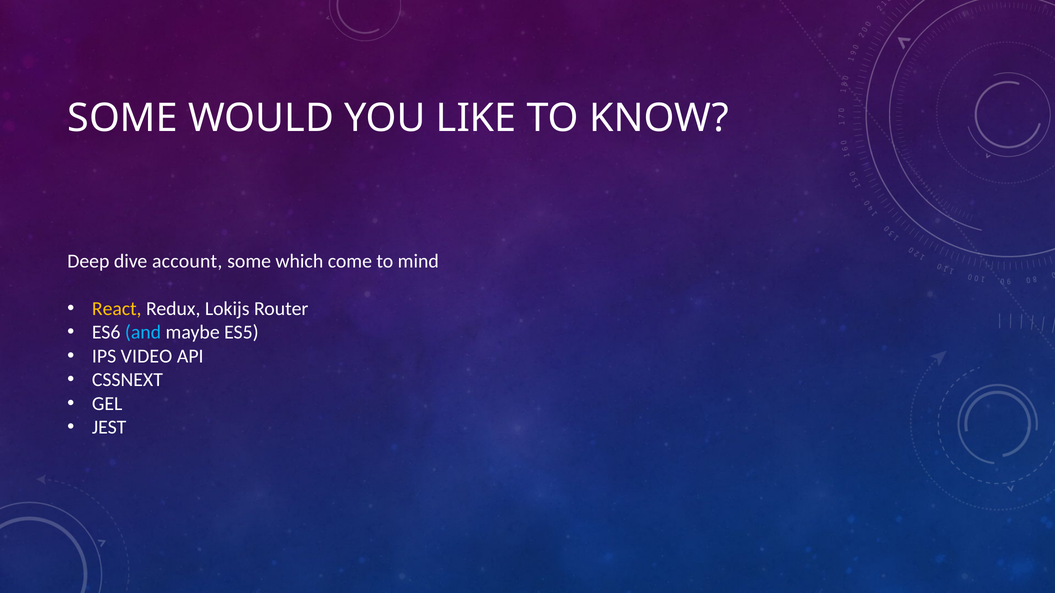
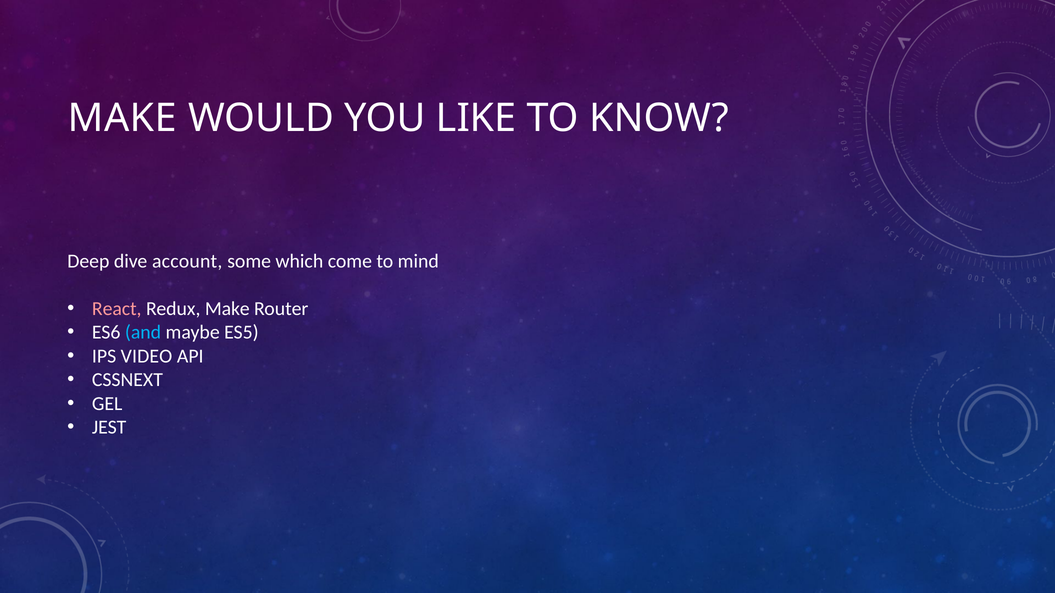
SOME: SOME -> MAKE (122, 118)
React colour: yellow -> pink (117, 309)
Redux Lokijs: Lokijs -> Make (227, 309)
